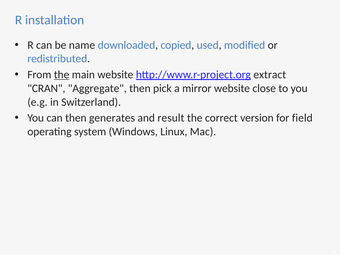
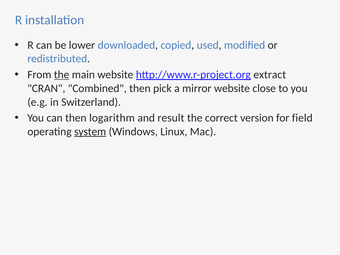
name: name -> lower (82, 45)
Aggregate: Aggregate -> Combined (97, 88)
generates: generates -> logarithm (112, 118)
system underline: none -> present (90, 132)
